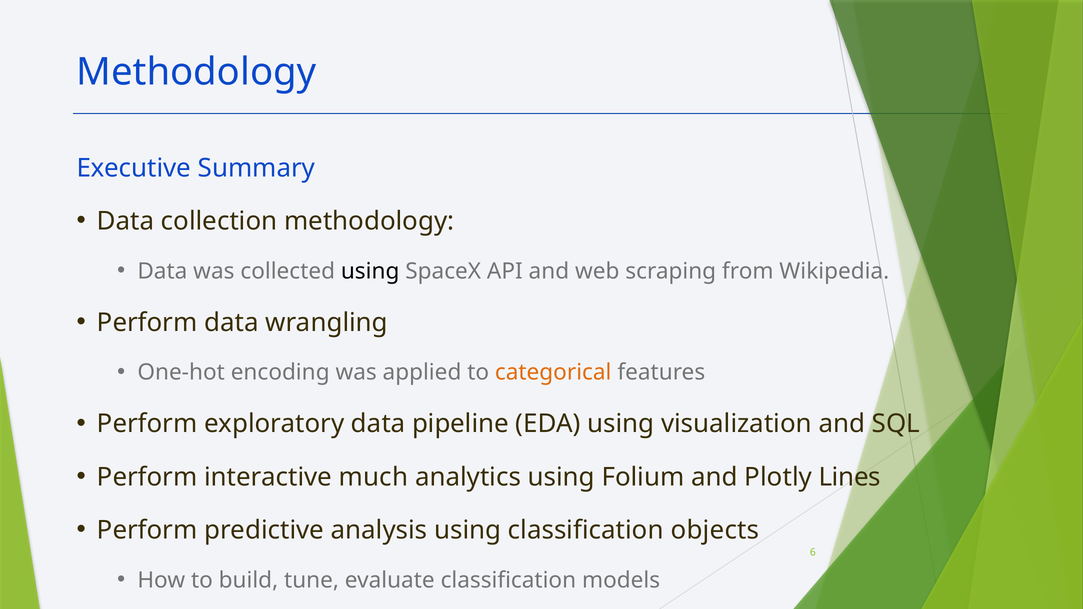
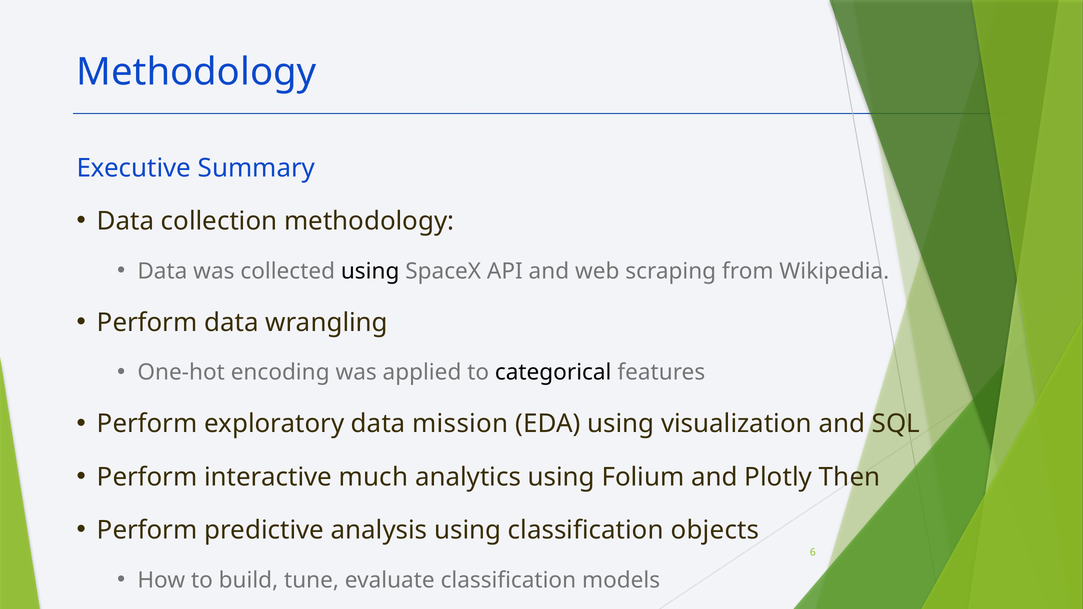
categorical colour: orange -> black (553, 373)
pipeline: pipeline -> mission (460, 424)
Lines: Lines -> Then (850, 477)
